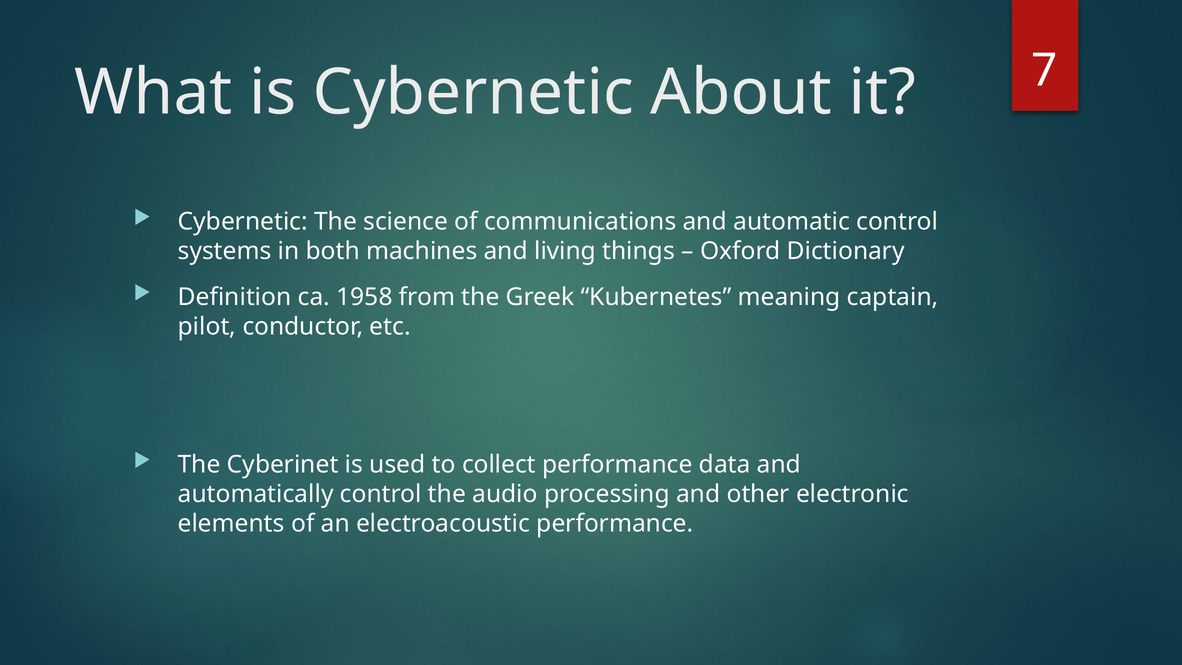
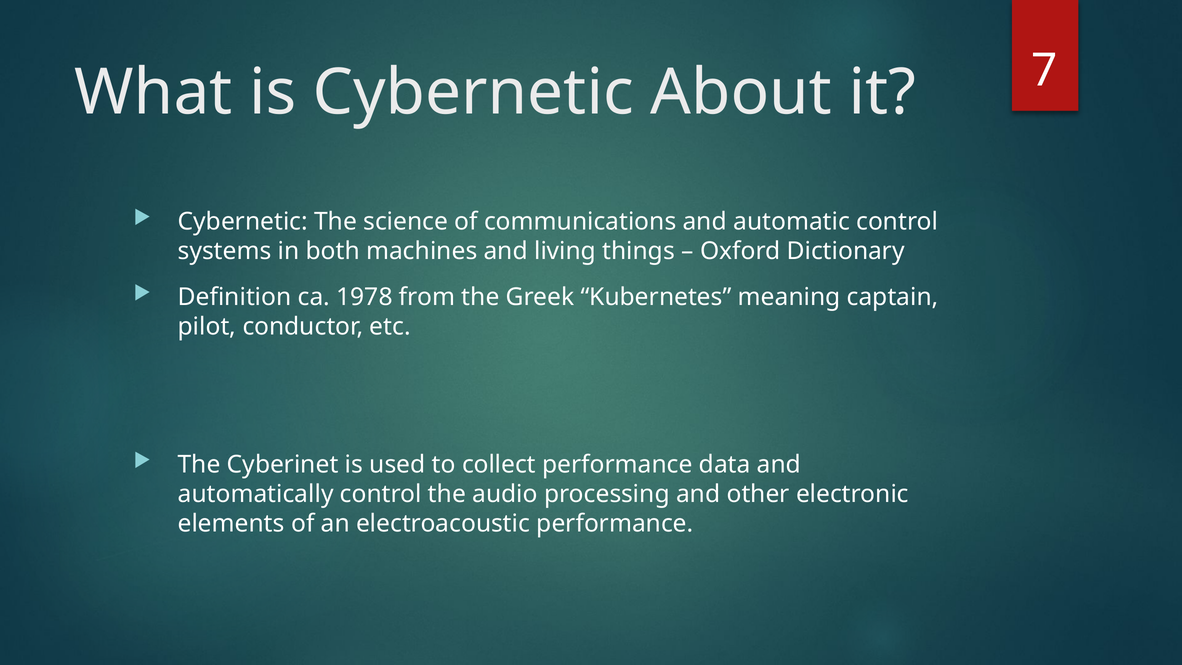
1958: 1958 -> 1978 (365, 297)
